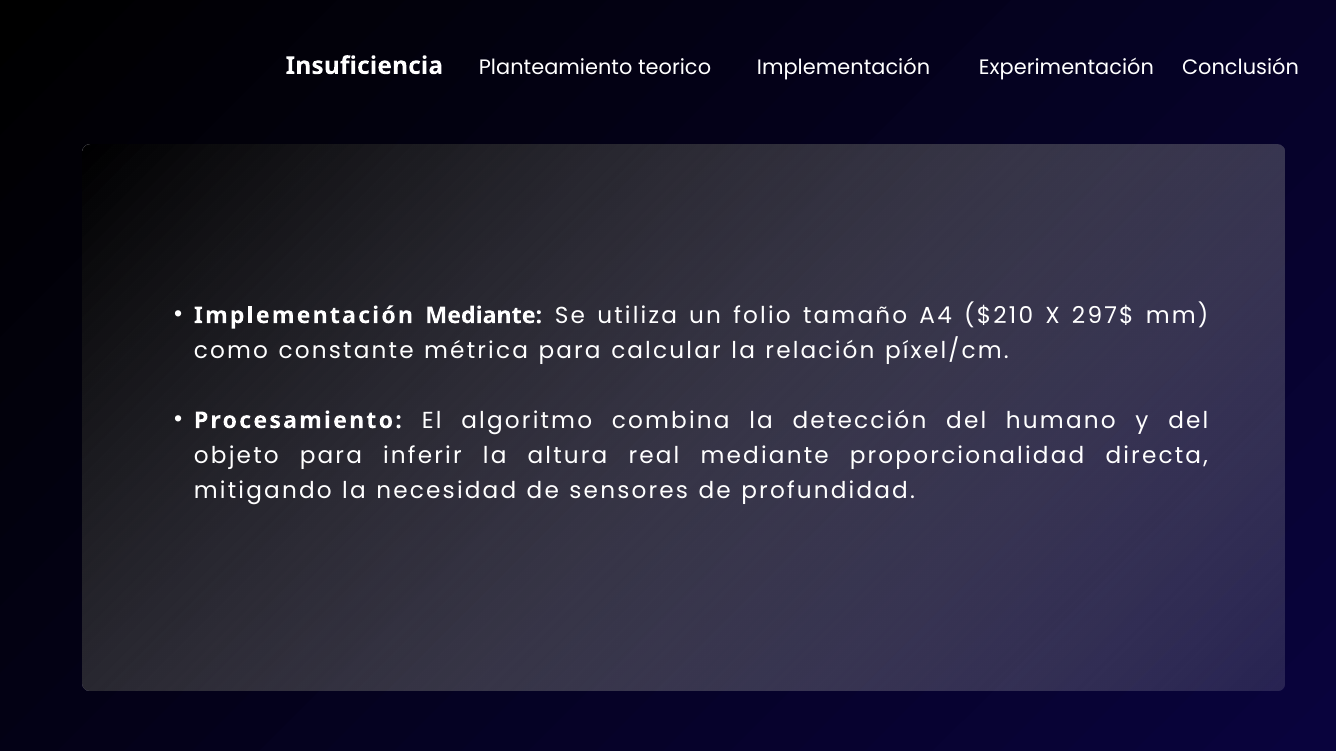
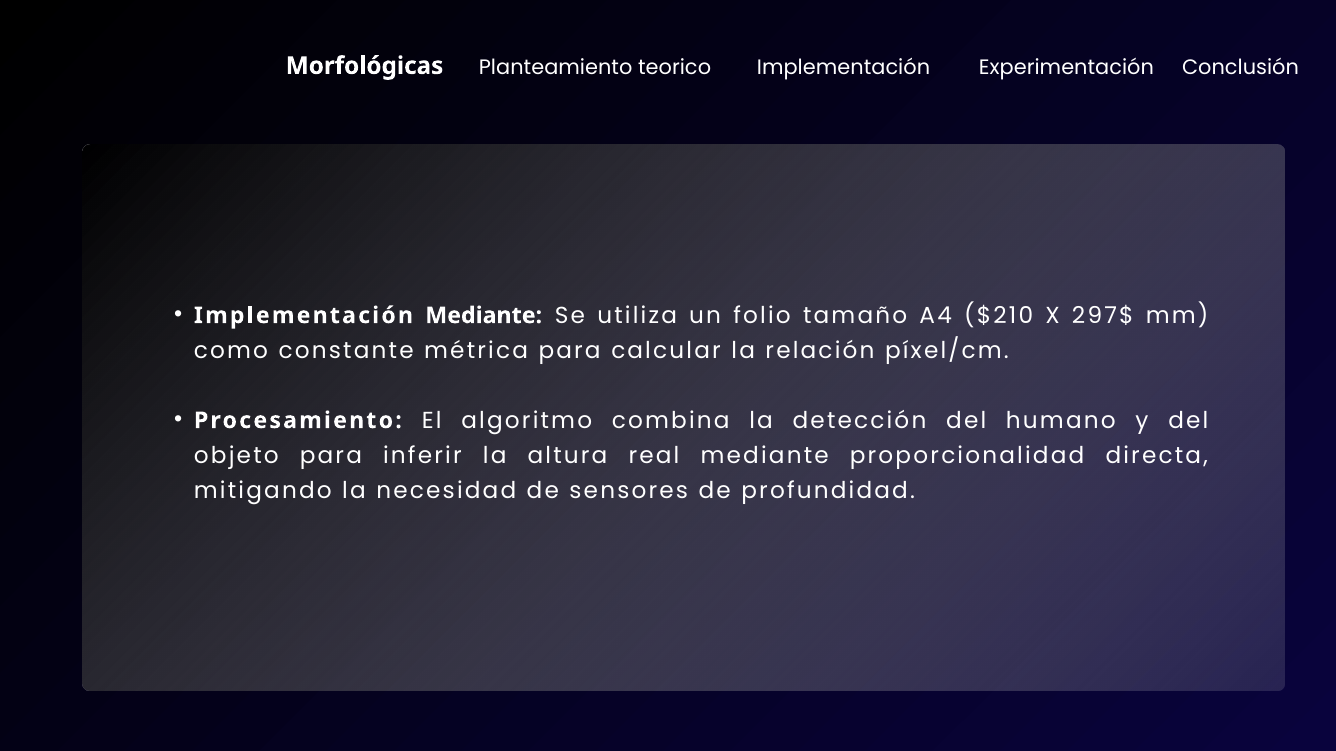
Insuficiencia: Insuficiencia -> Morfológicas (364, 66)
